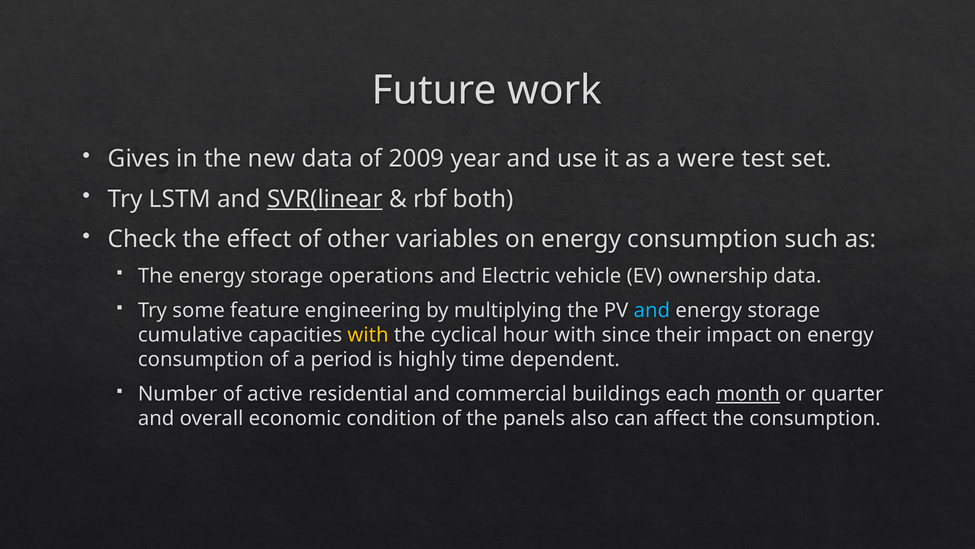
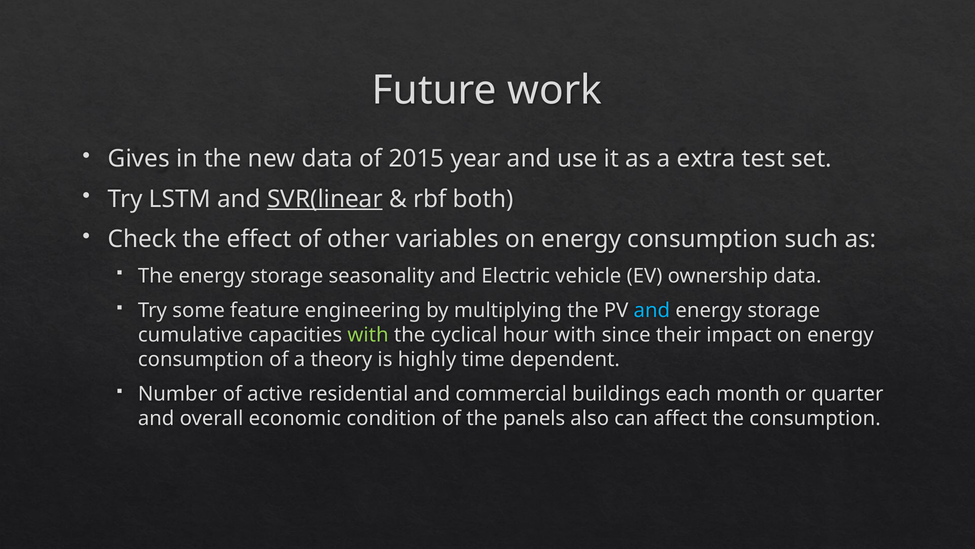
2009: 2009 -> 2015 (417, 159)
were: were -> extra (706, 159)
operations: operations -> seasonality (381, 276)
with colour: yellow -> light green (368, 335)
period: period -> theory (341, 359)
month underline: present -> none (748, 394)
